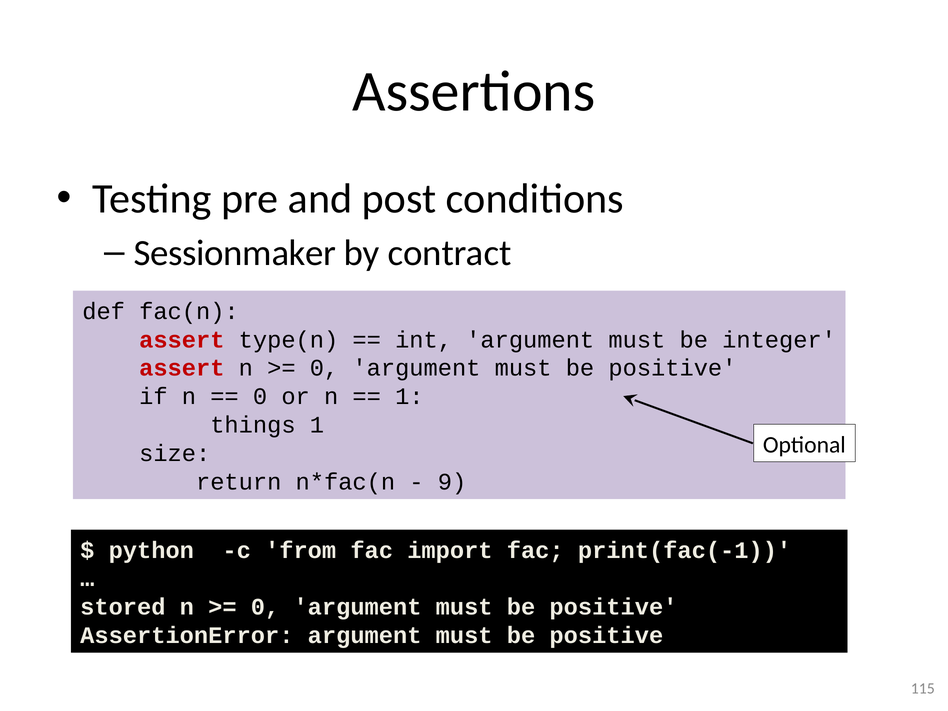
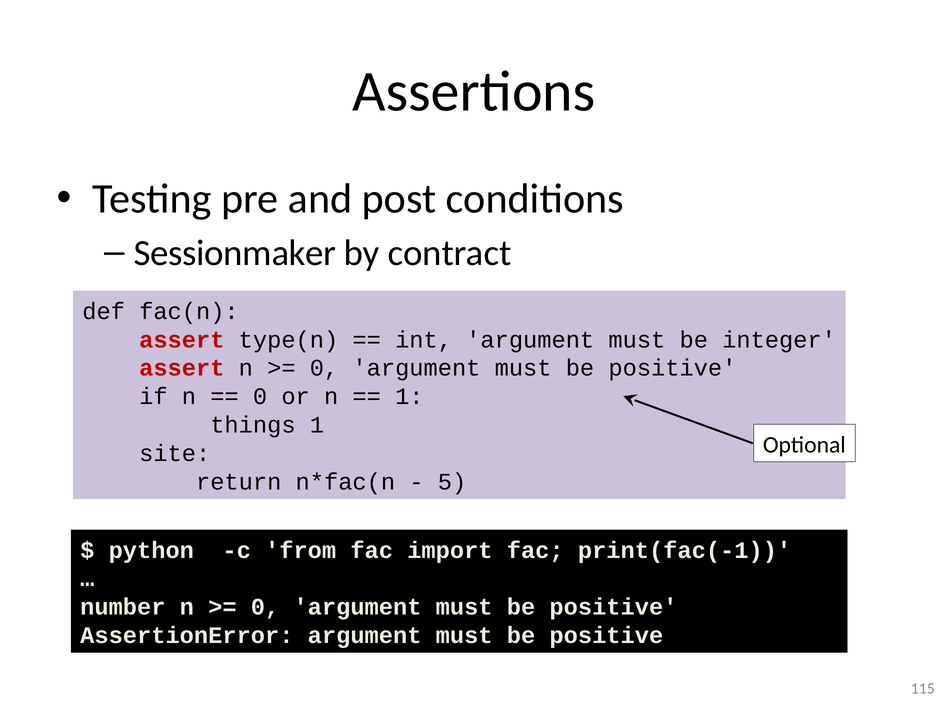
size: size -> site (175, 453)
9: 9 -> 5 (452, 482)
stored: stored -> number (123, 607)
